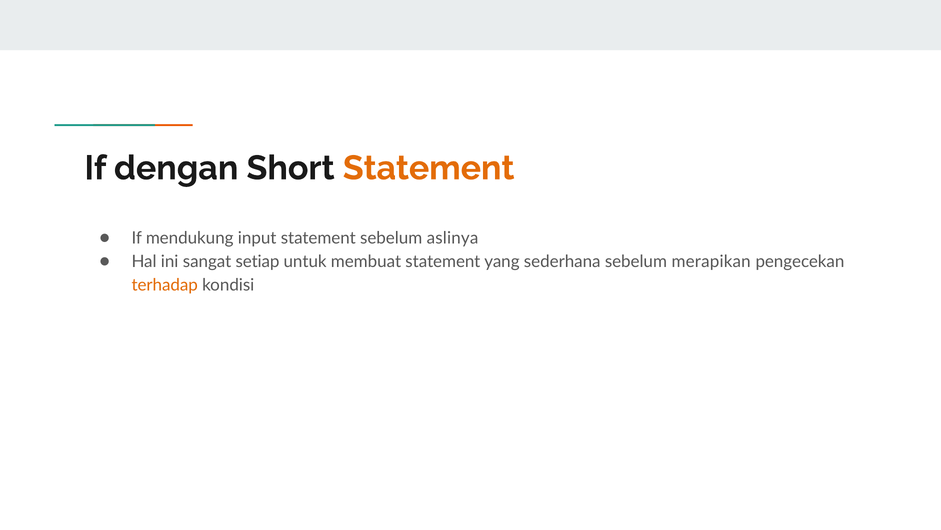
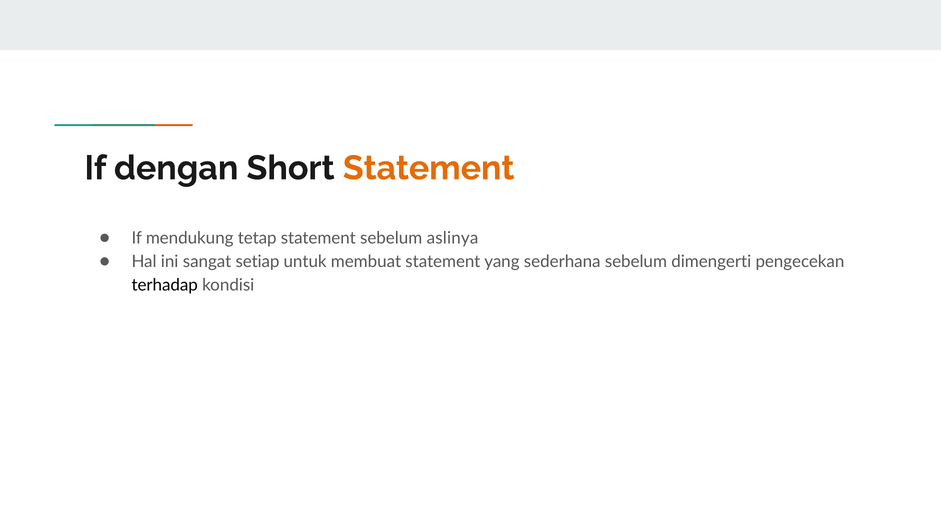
input: input -> tetap (257, 238)
merapikan: merapikan -> dimengerti (711, 261)
terhadap colour: orange -> black (165, 285)
